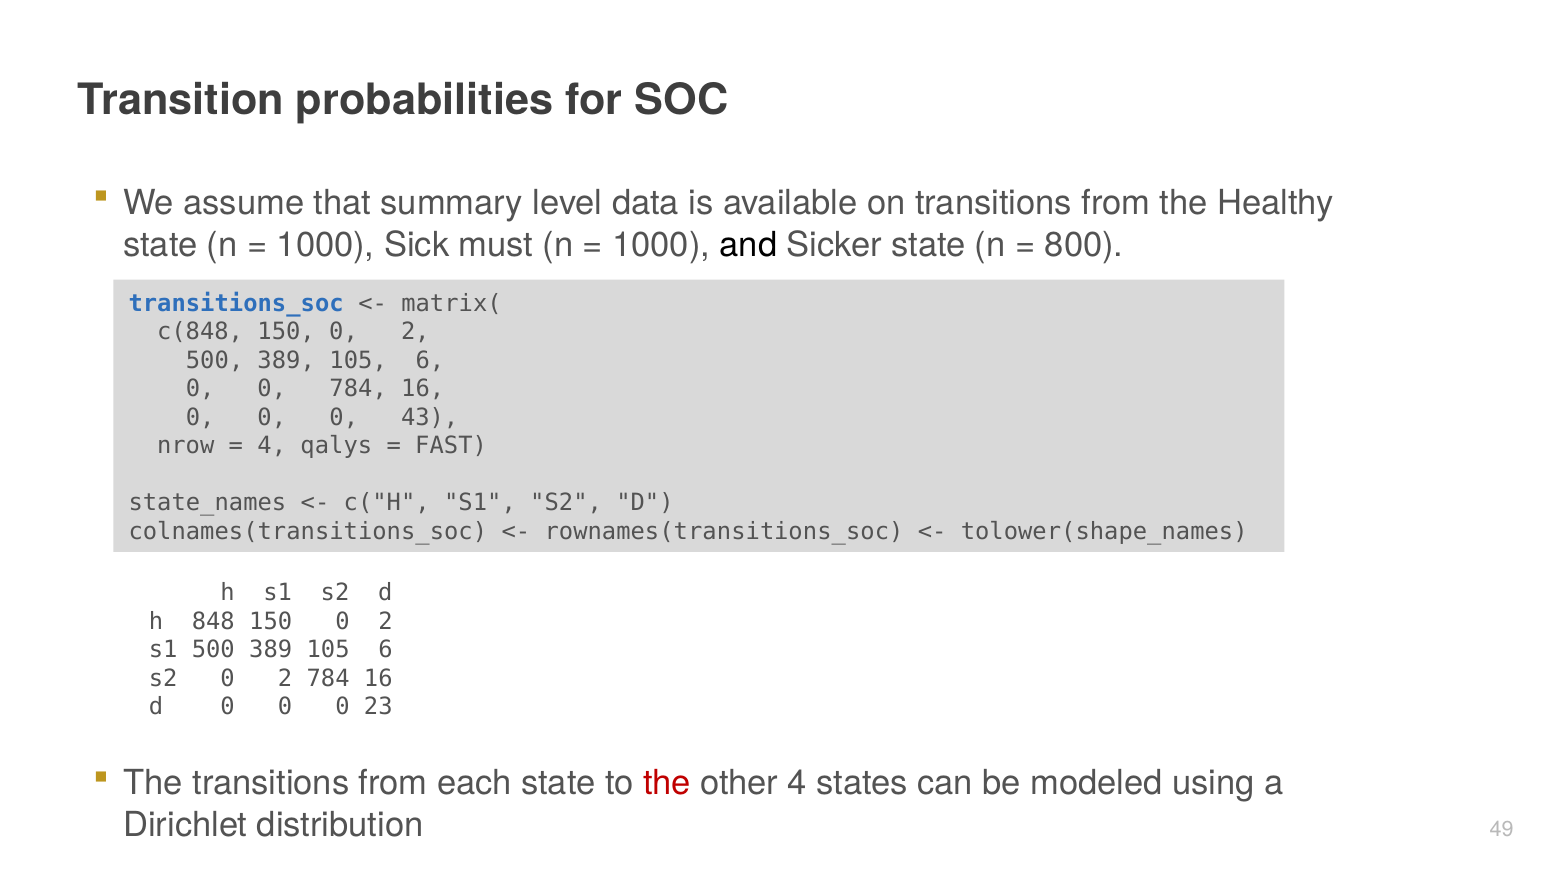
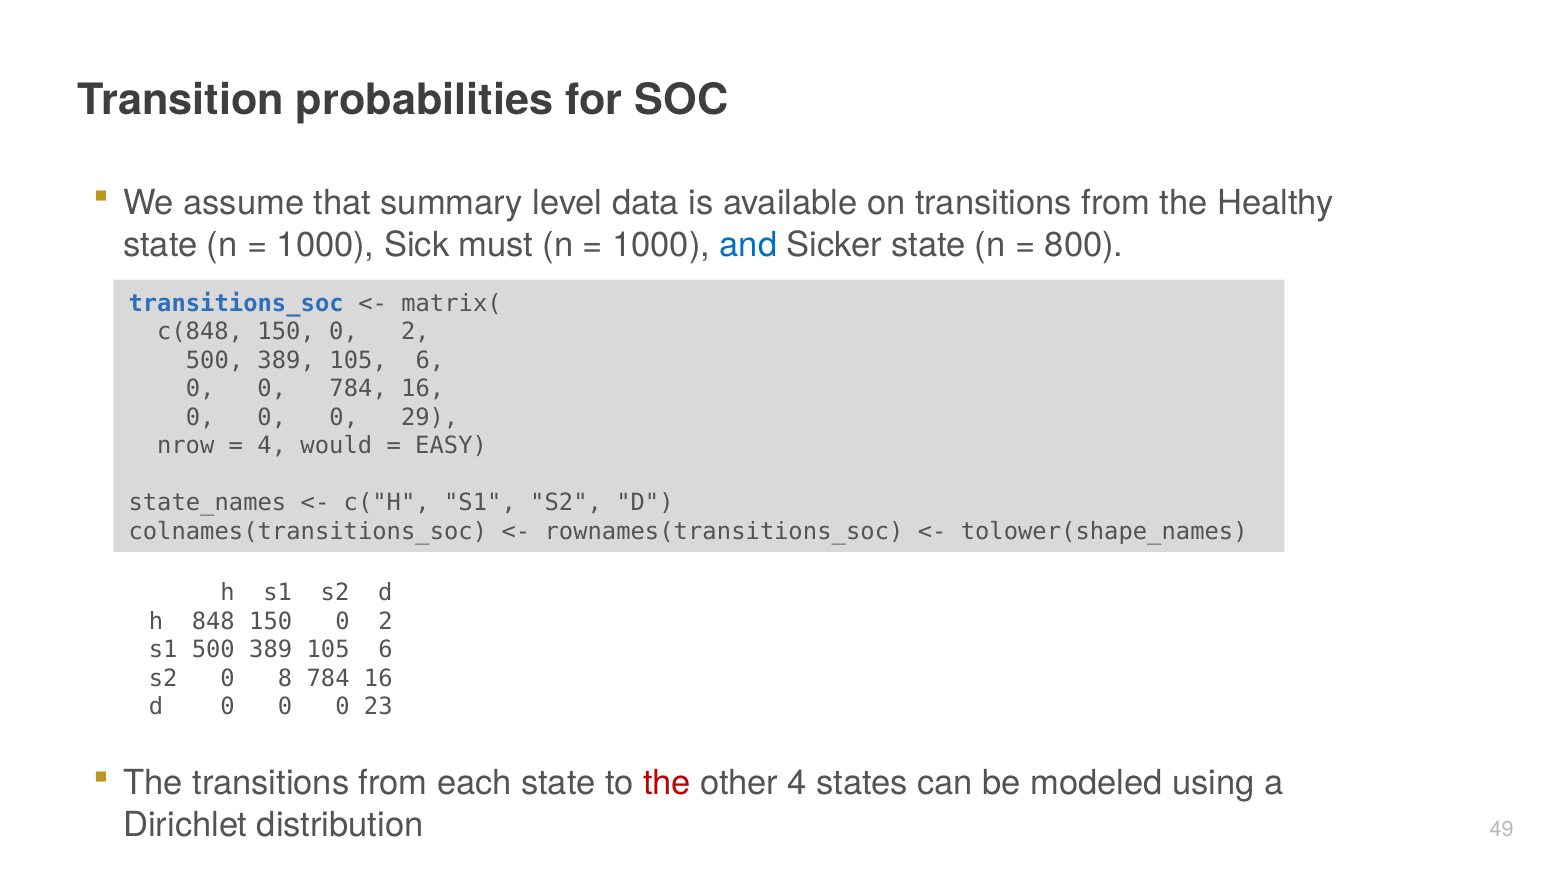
and colour: black -> blue (748, 245)
43: 43 -> 29 (430, 418)
qalys: qalys -> would (336, 446)
FAST: FAST -> EASY (451, 446)
s2 0 2: 2 -> 8 (285, 679)
